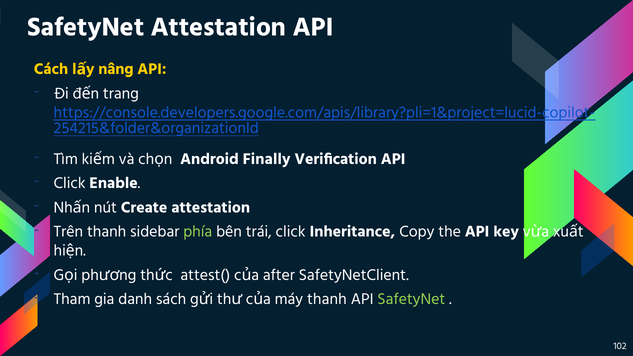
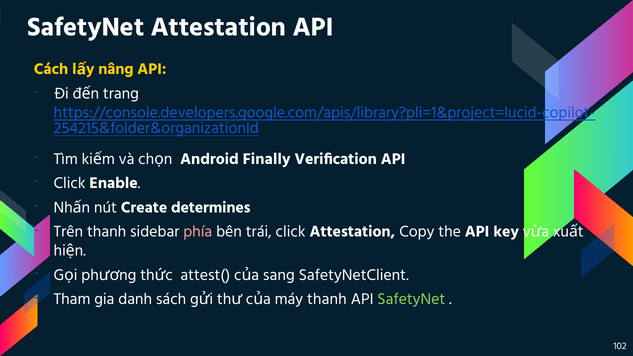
Create attestation: attestation -> determines (211, 207)
phía colour: light green -> pink (198, 232)
click Inheritance: Inheritance -> Attestation (352, 232)
after: after -> sang (279, 275)
